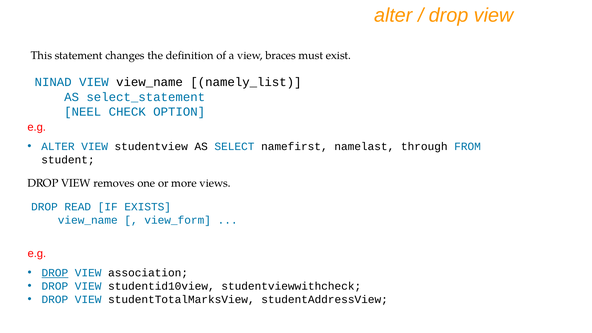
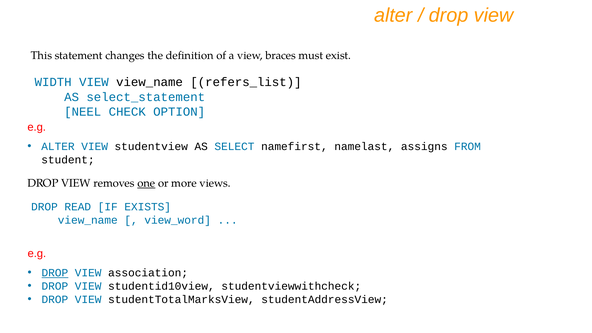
NINAD: NINAD -> WIDTH (53, 82)
namely_list: namely_list -> refers_list (246, 82)
through: through -> assigns (424, 146)
one underline: none -> present (146, 183)
view_form: view_form -> view_word (178, 220)
